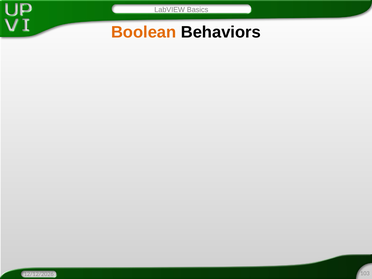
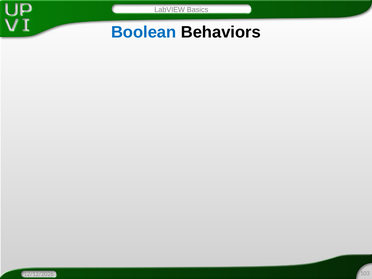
Boolean colour: orange -> blue (144, 32)
